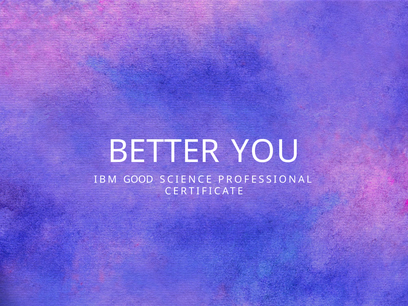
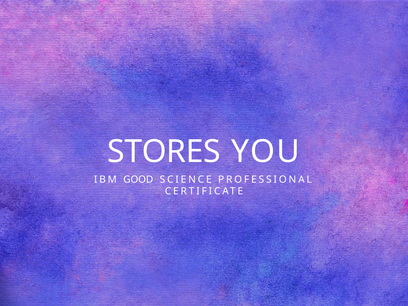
BETTER: BETTER -> STORES (164, 152)
